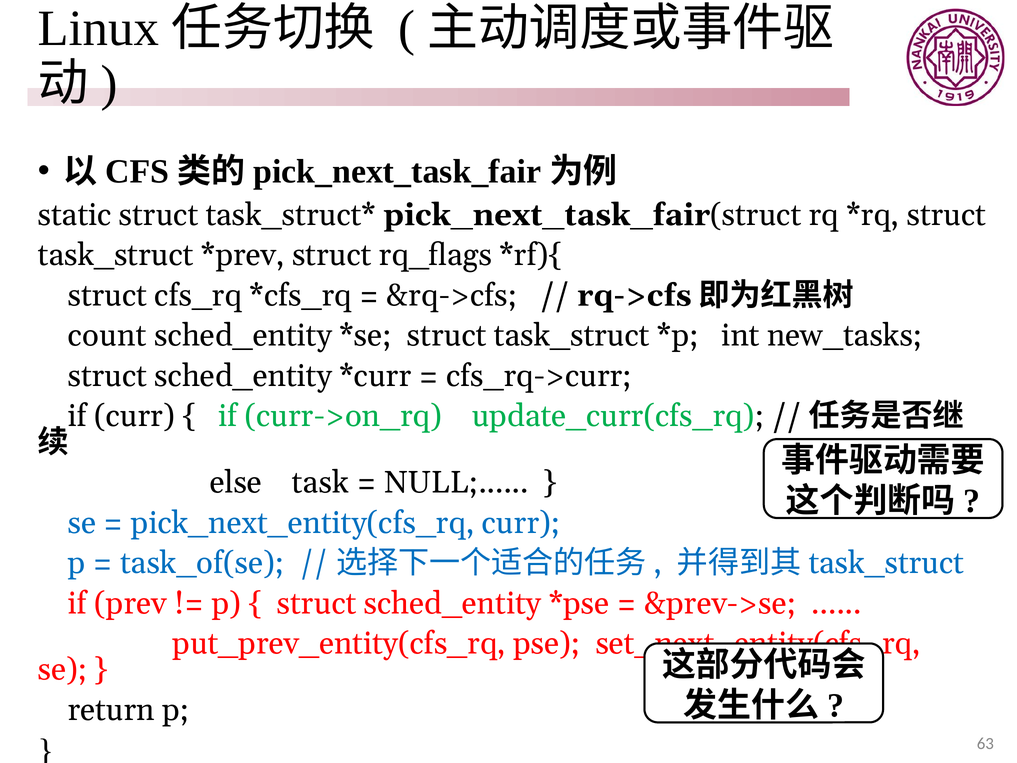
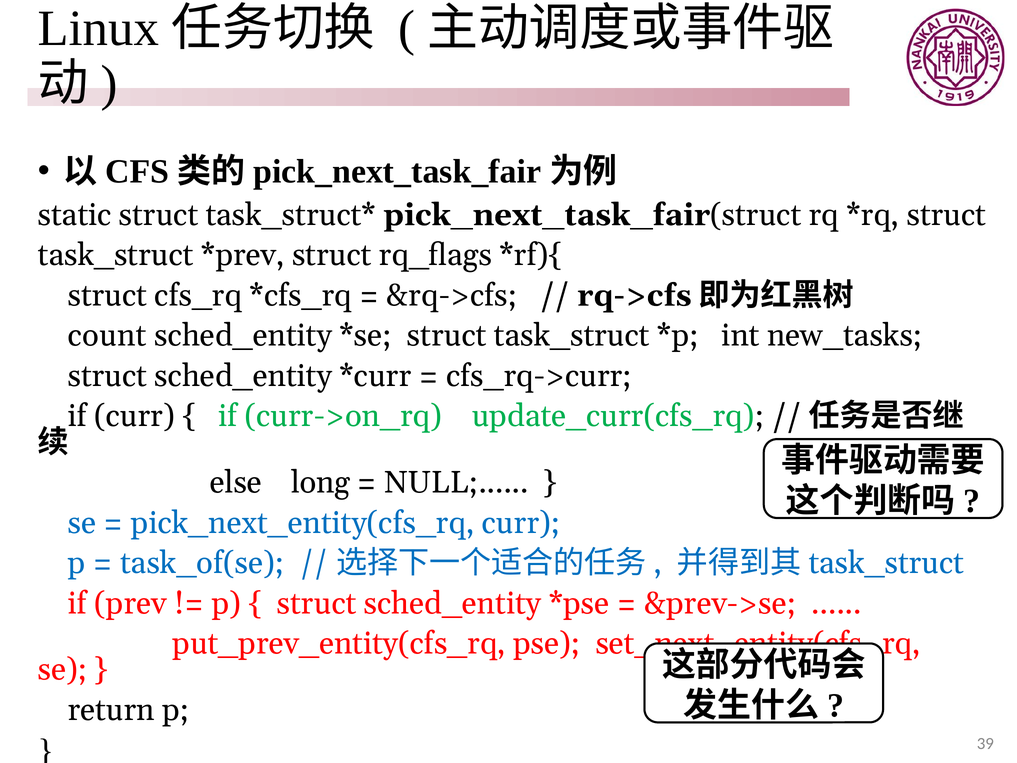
task: task -> long (321, 482)
63: 63 -> 39 (985, 743)
